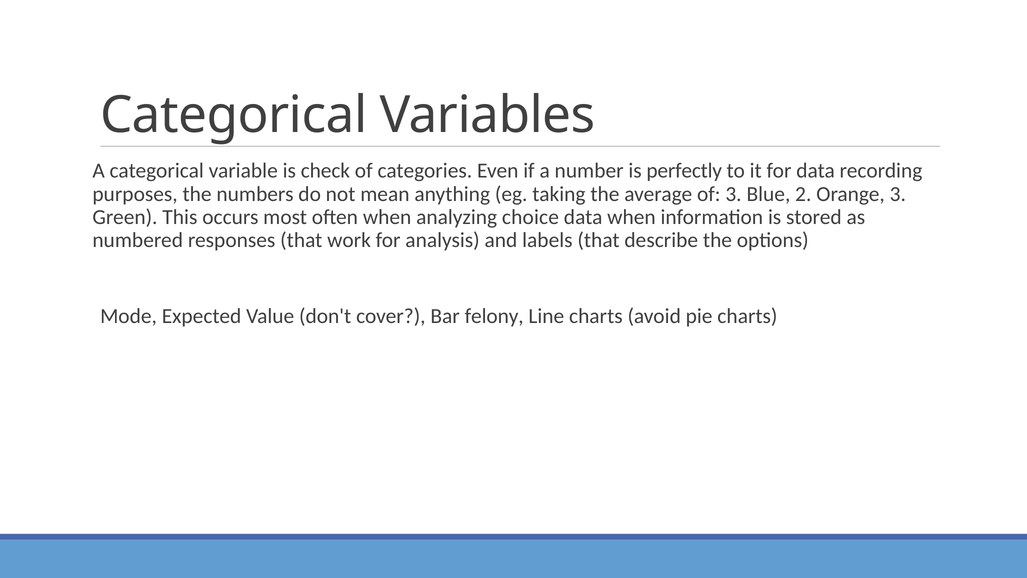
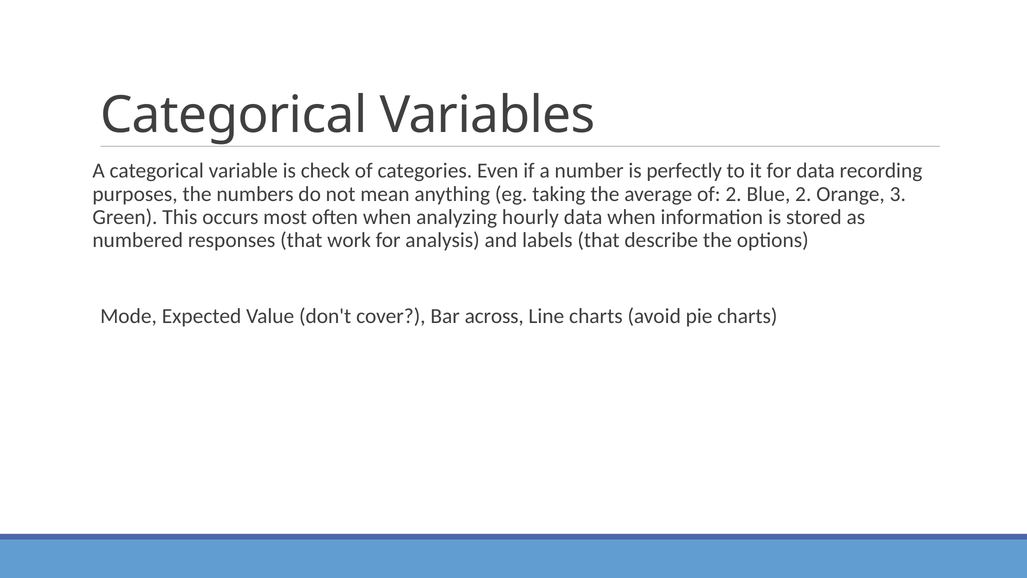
of 3: 3 -> 2 (734, 194)
choice: choice -> hourly (530, 217)
felony: felony -> across (494, 316)
